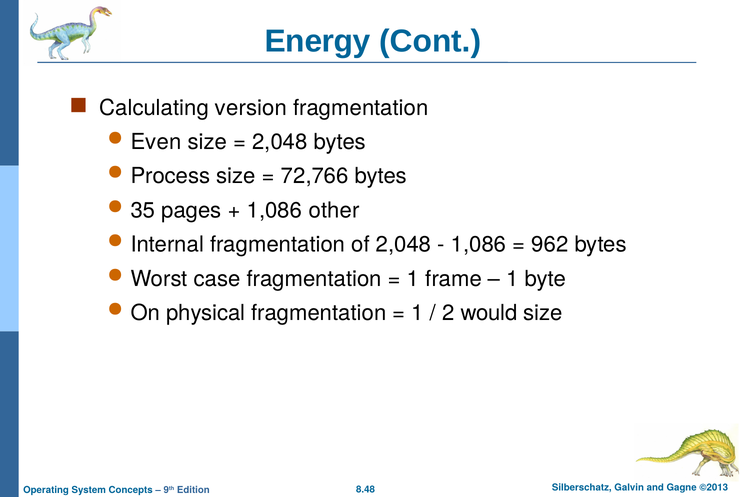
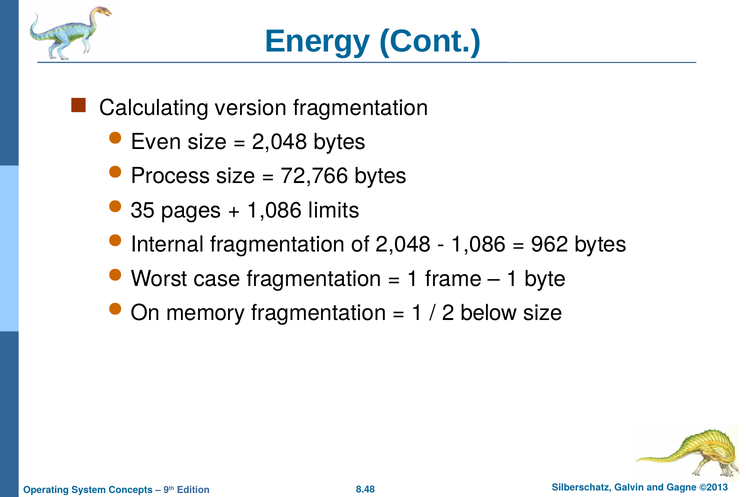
other: other -> limits (334, 211)
physical: physical -> memory (206, 313)
would: would -> below (489, 313)
